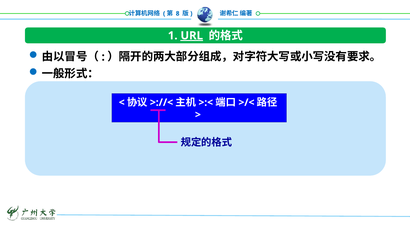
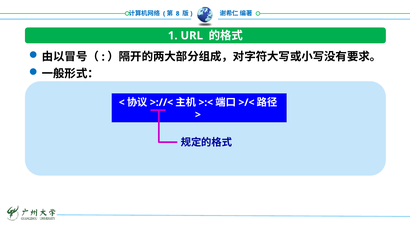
URL underline: present -> none (192, 36)
